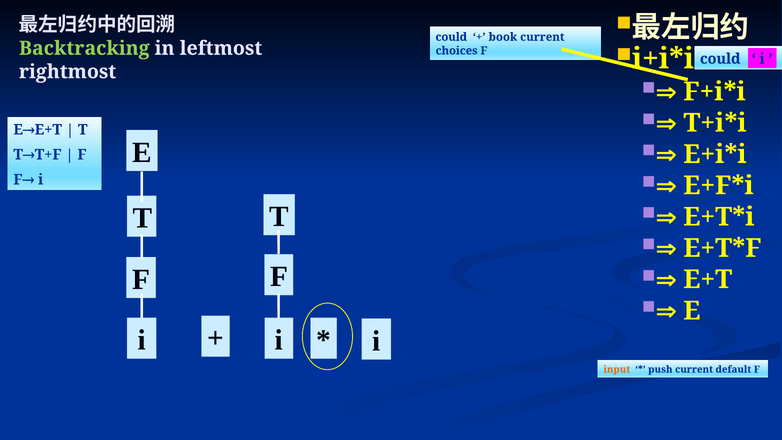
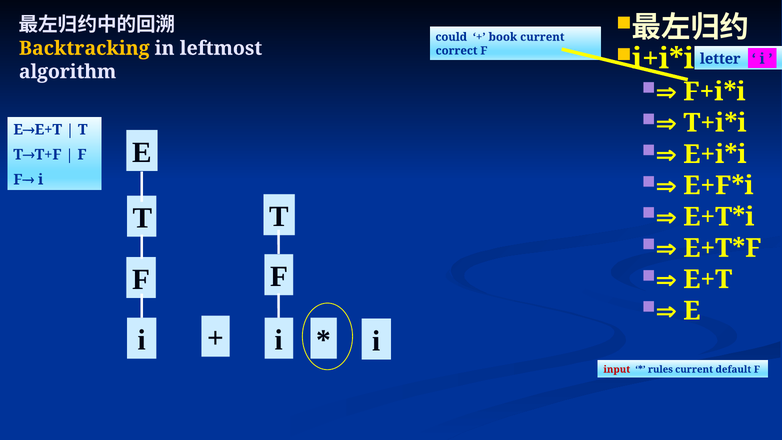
Backtracking colour: light green -> yellow (84, 48)
choices: choices -> correct (457, 51)
could: could -> letter (720, 59)
rightmost: rightmost -> algorithm (68, 72)
input colour: orange -> red (617, 369)
push: push -> rules (660, 369)
